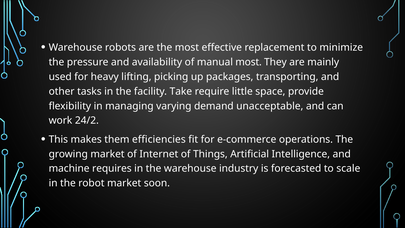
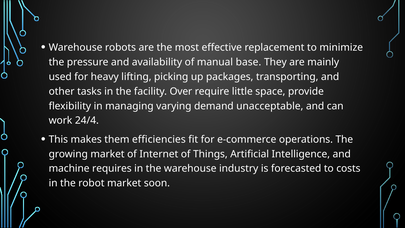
manual most: most -> base (248, 62)
Take: Take -> Over (181, 91)
24/2: 24/2 -> 24/4 (87, 120)
scale: scale -> costs (348, 168)
